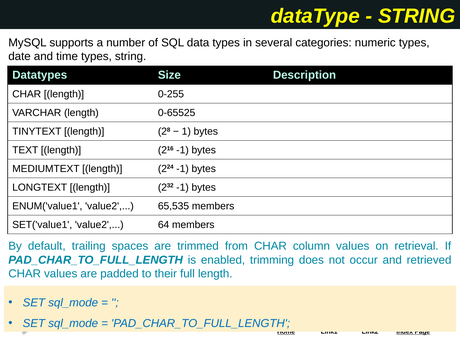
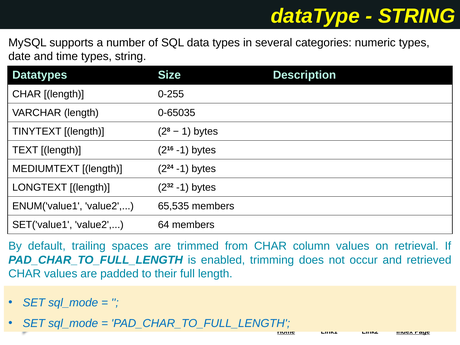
0-65525: 0-65525 -> 0-65035 (177, 113)
